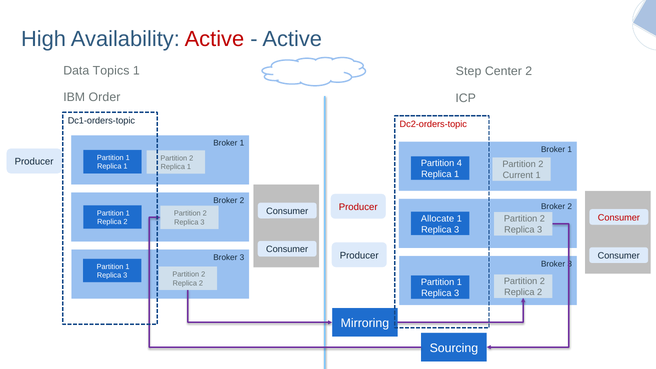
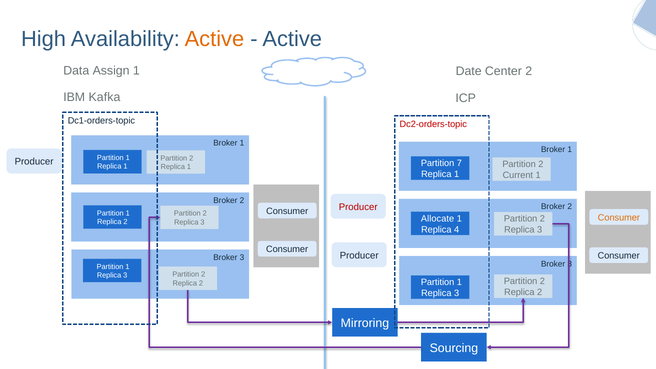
Active colour: red -> orange (214, 39)
Topics: Topics -> Assign (111, 70)
Step: Step -> Date (469, 71)
Order: Order -> Kafka (105, 97)
4: 4 -> 7 (459, 163)
Consumer colour: red -> orange (619, 218)
3: 3 -> 4 (457, 229)
